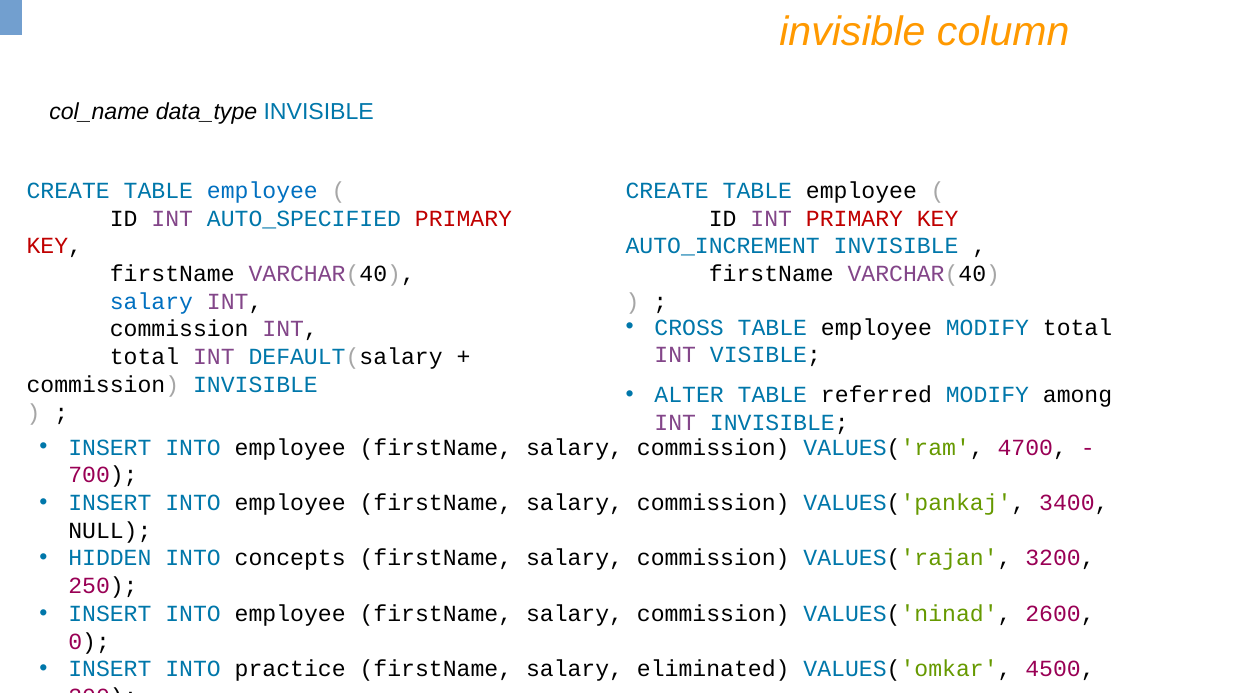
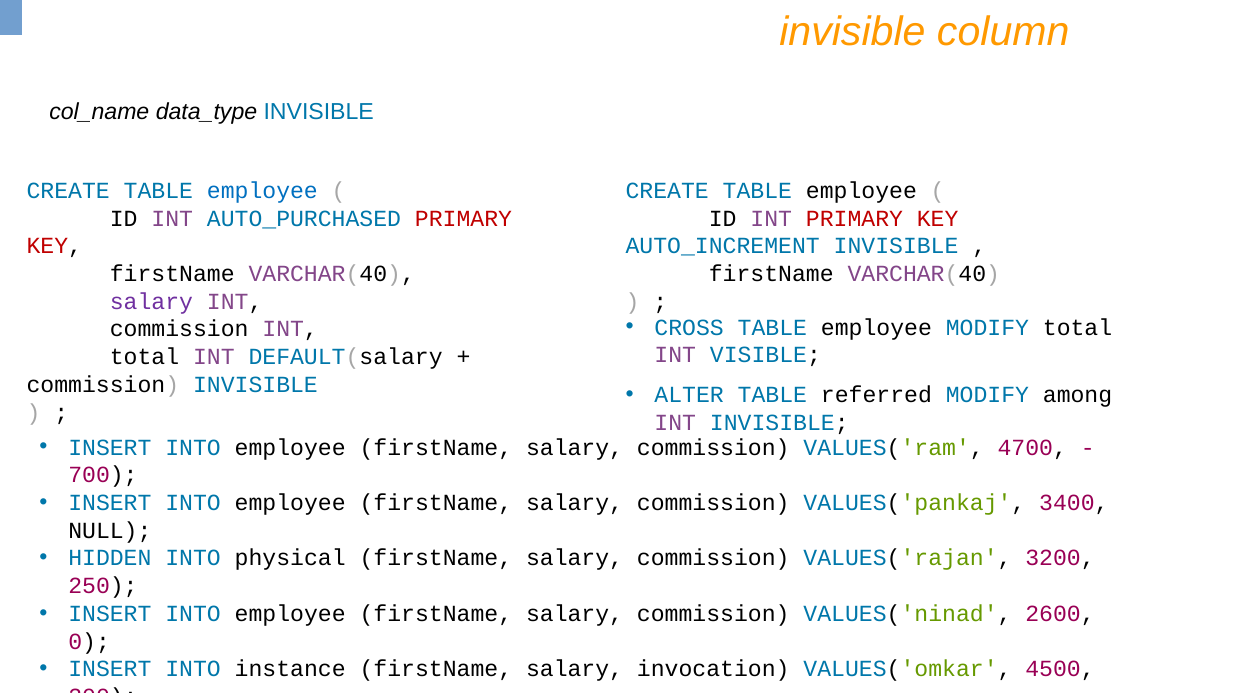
AUTO_SPECIFIED: AUTO_SPECIFIED -> AUTO_PURCHASED (304, 219)
salary colour: blue -> purple (151, 302)
concepts: concepts -> physical (290, 559)
practice: practice -> instance (290, 670)
eliminated: eliminated -> invocation (713, 670)
